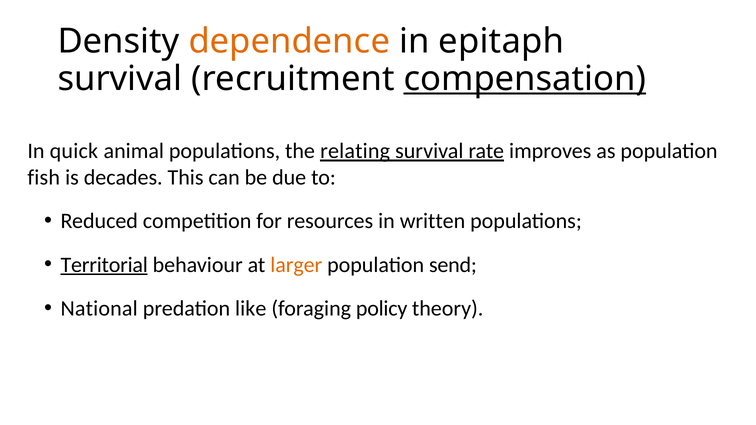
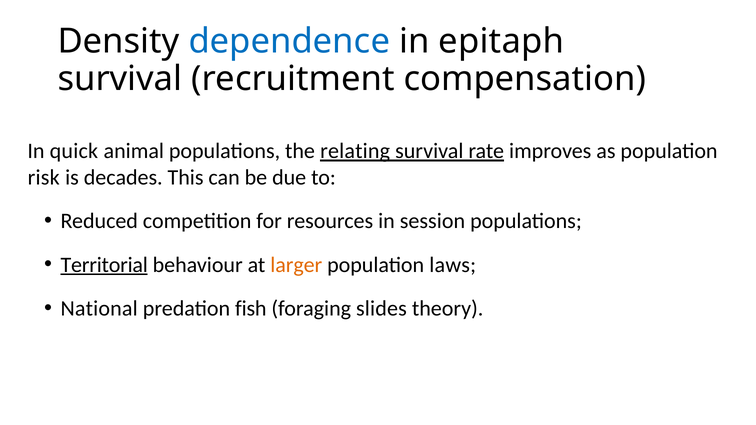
dependence colour: orange -> blue (289, 41)
compensation underline: present -> none (525, 79)
fish: fish -> risk (44, 177)
written: written -> session (432, 221)
send: send -> laws (453, 265)
like: like -> fish (251, 309)
policy: policy -> slides (381, 309)
